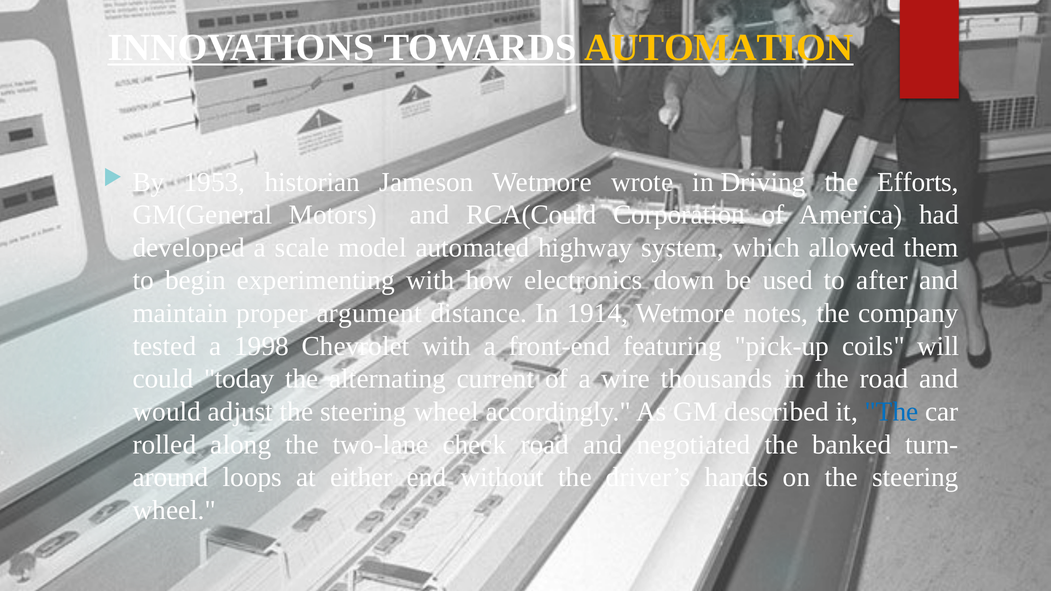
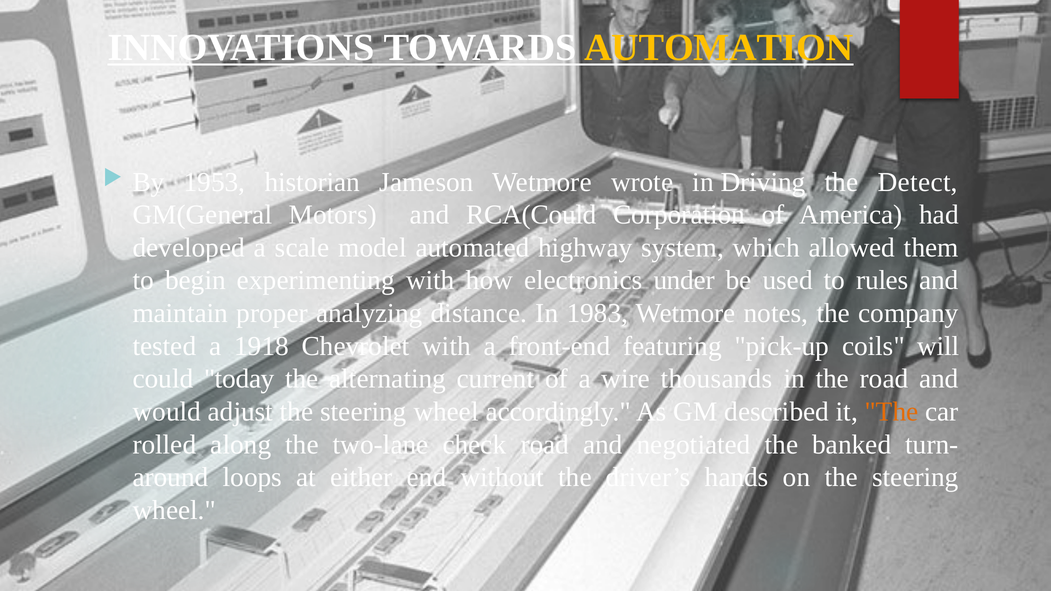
Efforts: Efforts -> Detect (918, 182)
down: down -> under (684, 281)
after: after -> rules (882, 281)
argument: argument -> analyzing (369, 313)
1914: 1914 -> 1983 (597, 313)
1998: 1998 -> 1918 (262, 346)
The colour: blue -> orange (892, 412)
